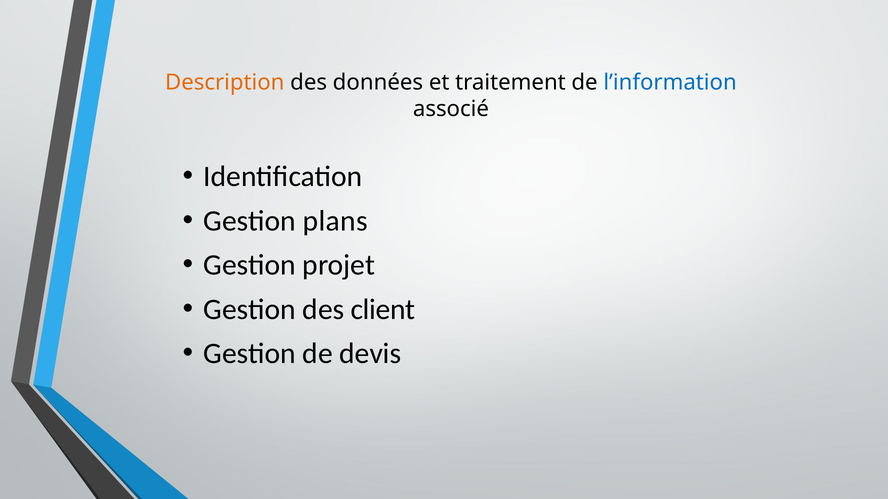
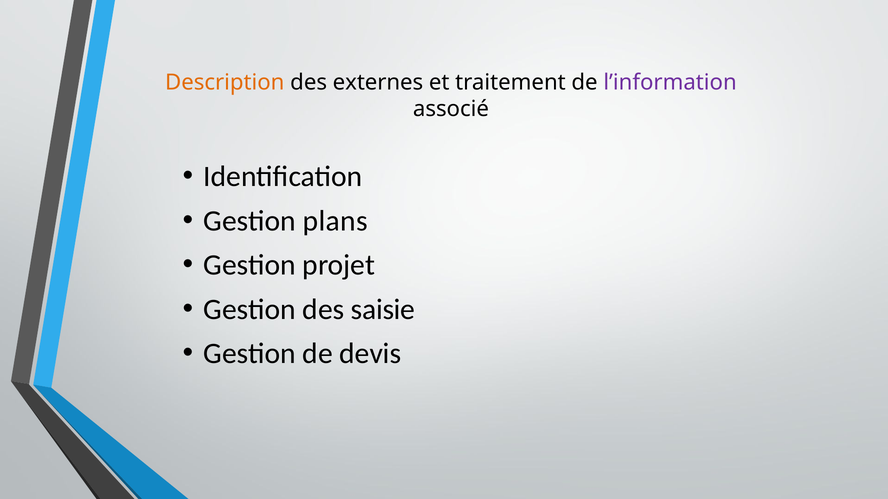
données: données -> externes (378, 82)
l’information colour: blue -> purple (670, 82)
client: client -> saisie (383, 310)
